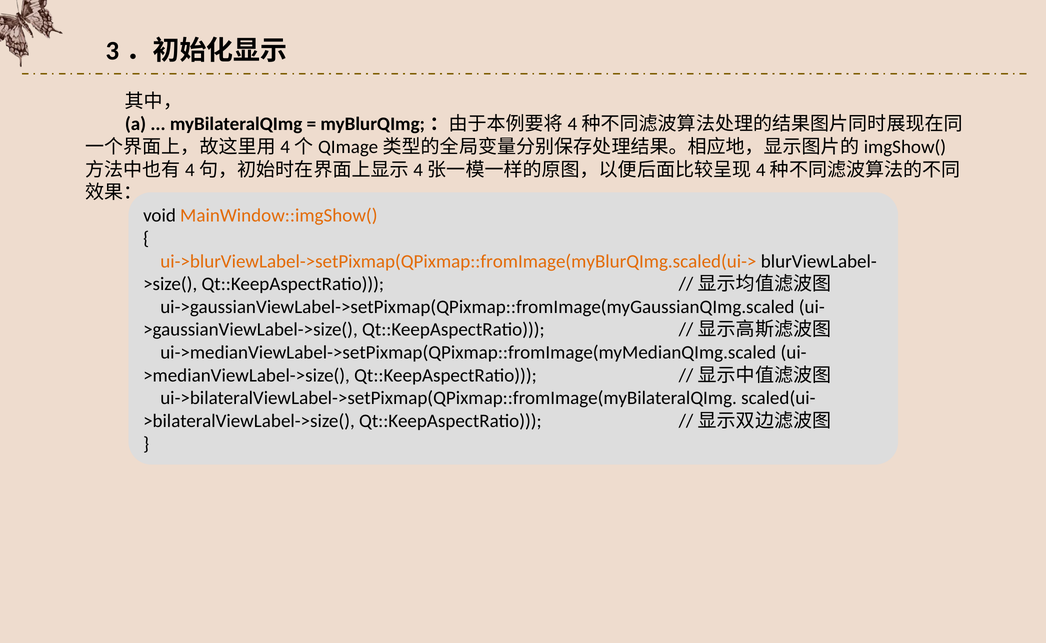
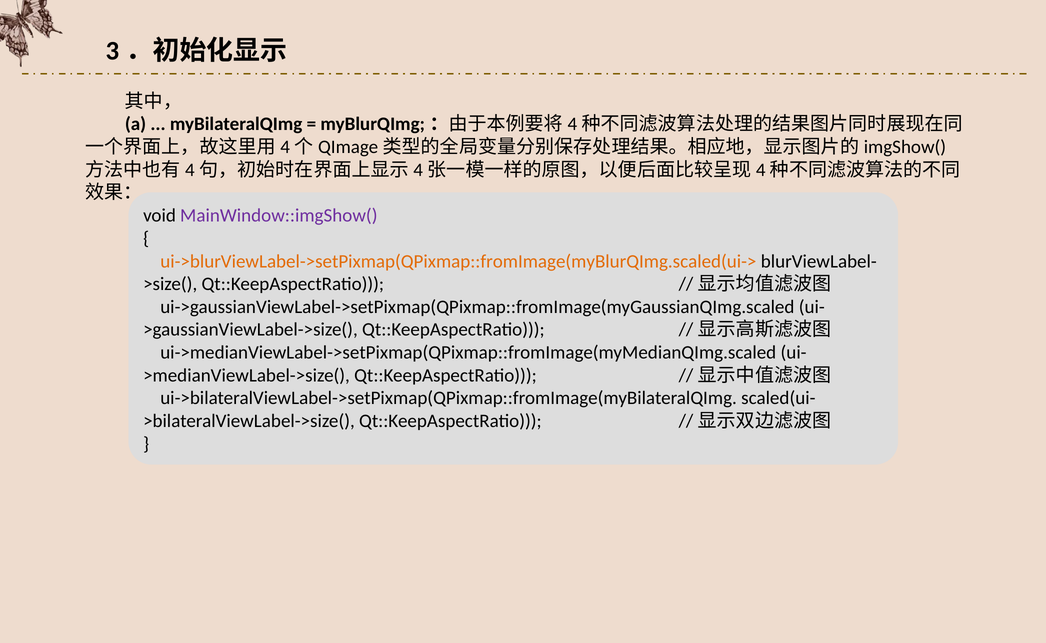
MainWindow::imgShow( colour: orange -> purple (279, 216)
